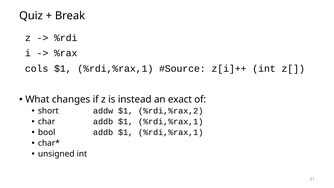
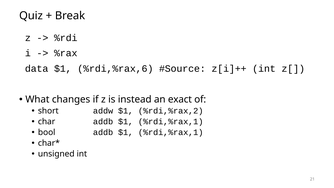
cols: cols -> data (37, 69)
%rdi,%rax,1: %rdi,%rax,1 -> %rdi,%rax,6 (115, 69)
